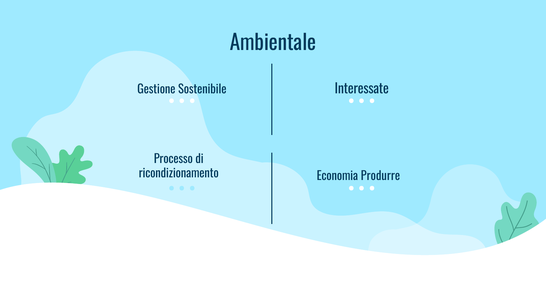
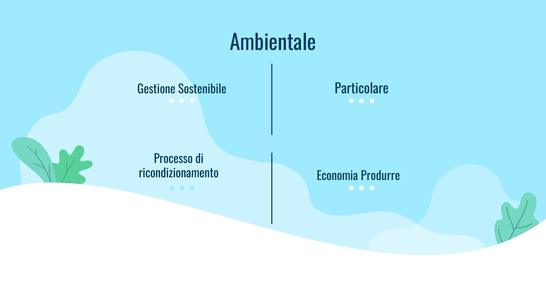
Interessate: Interessate -> Particolare (362, 89)
